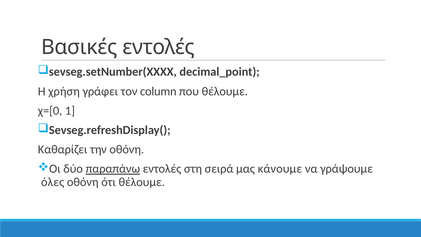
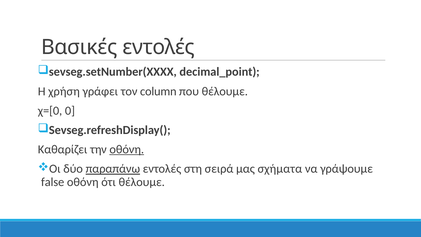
1: 1 -> 0 (70, 111)
οθόνη underline: none -> present (127, 149)
κάνουμε: κάνουμε -> σχήματα (280, 169)
όλες: όλες -> false (53, 182)
